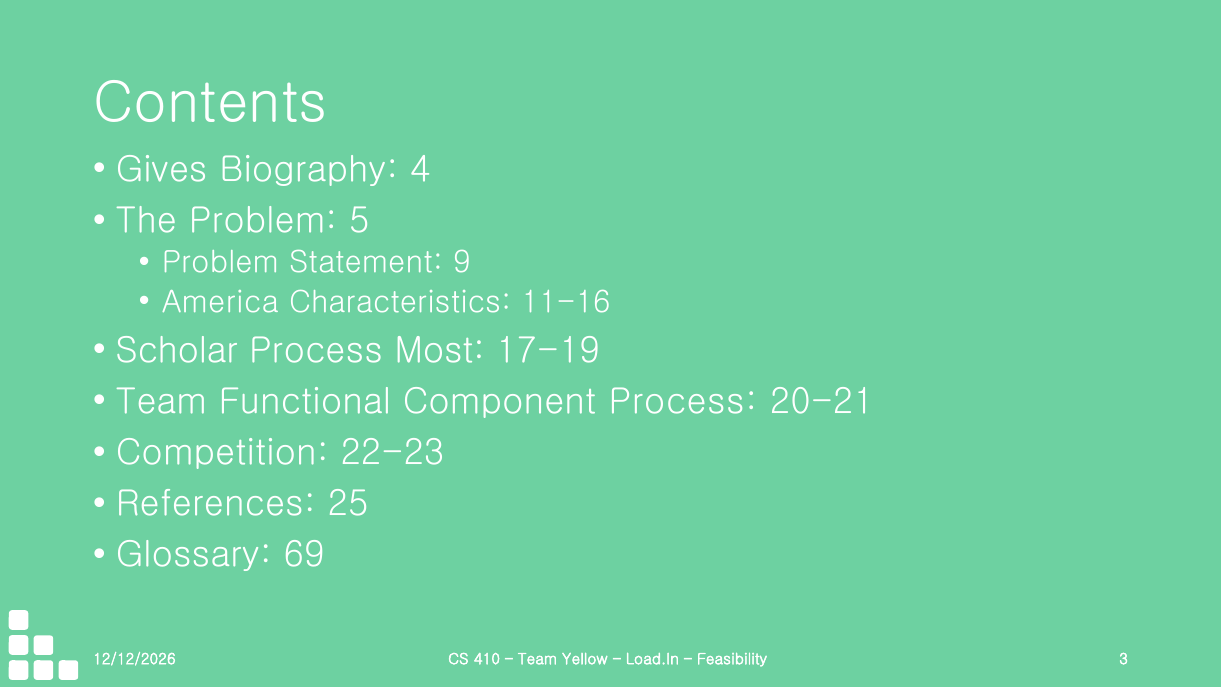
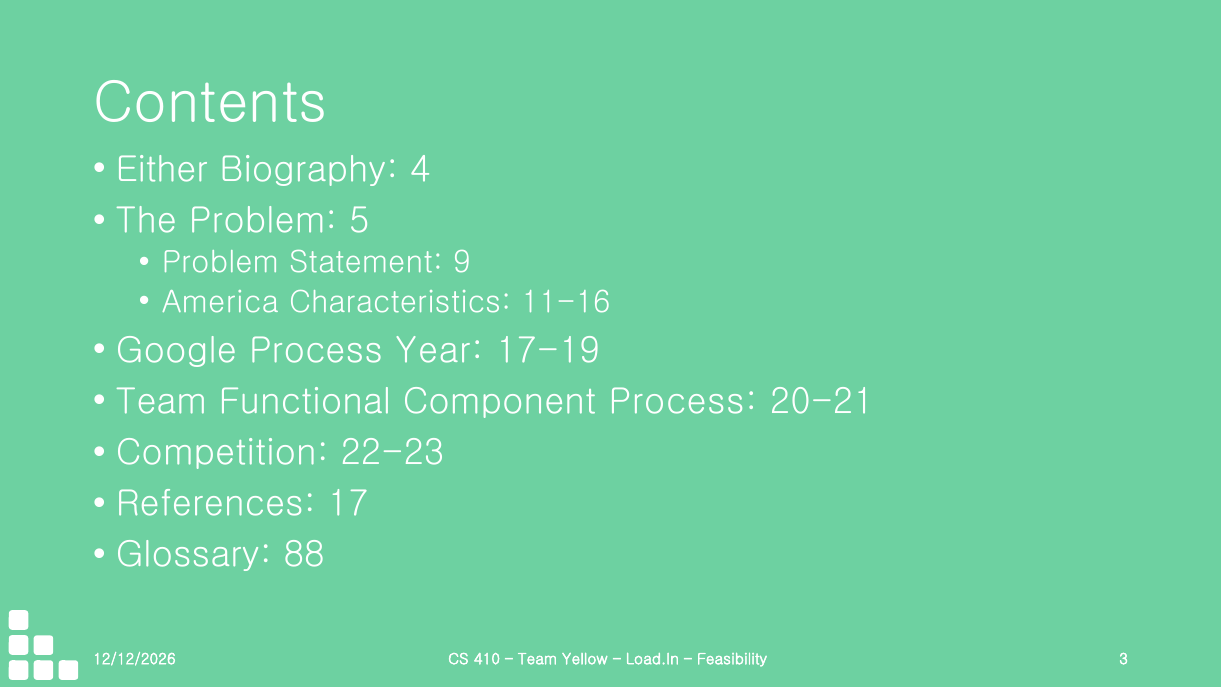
Gives: Gives -> Either (162, 169)
Scholar: Scholar -> Google (177, 350)
Most: Most -> Year (439, 350)
25: 25 -> 17 (348, 504)
69: 69 -> 88 (304, 555)
